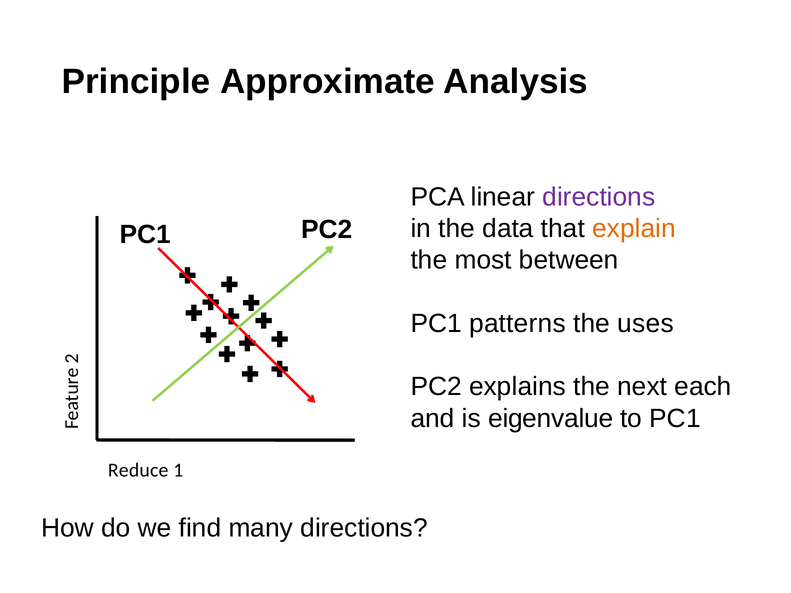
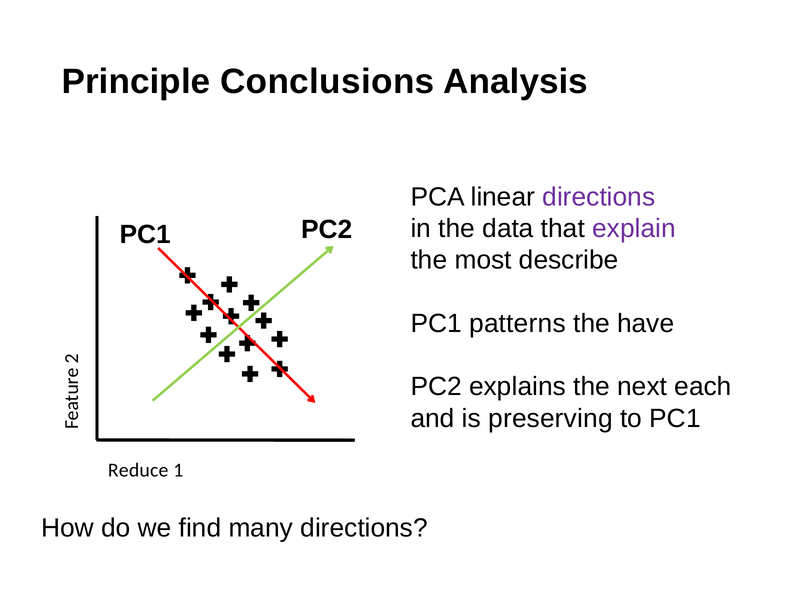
Approximate: Approximate -> Conclusions (327, 82)
explain colour: orange -> purple (634, 229)
between: between -> describe (569, 260)
uses: uses -> have (646, 324)
eigenvalue: eigenvalue -> preserving (550, 419)
